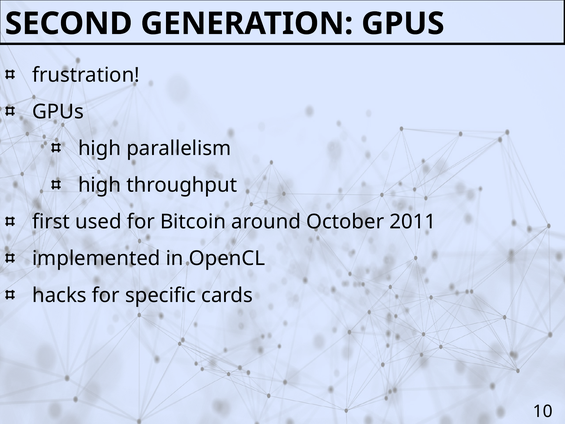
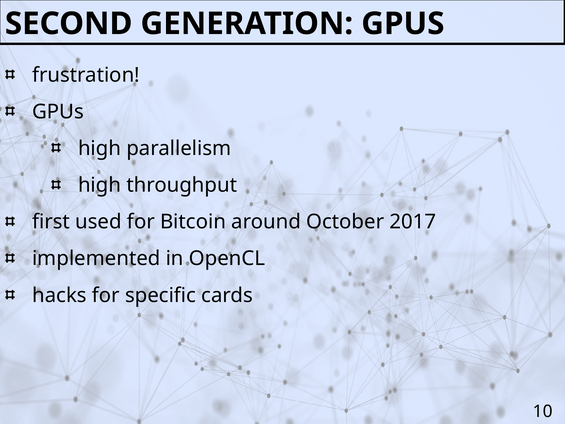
2011: 2011 -> 2017 (413, 222)
